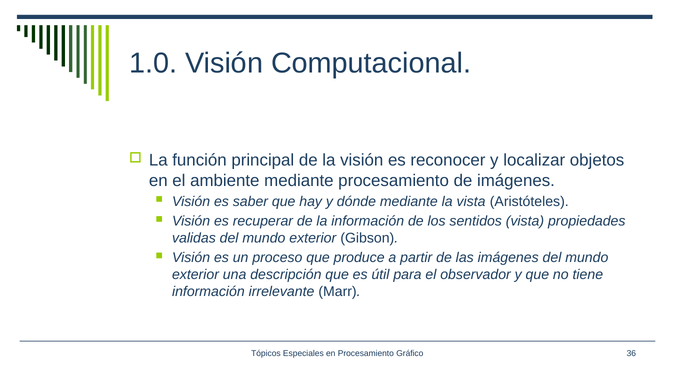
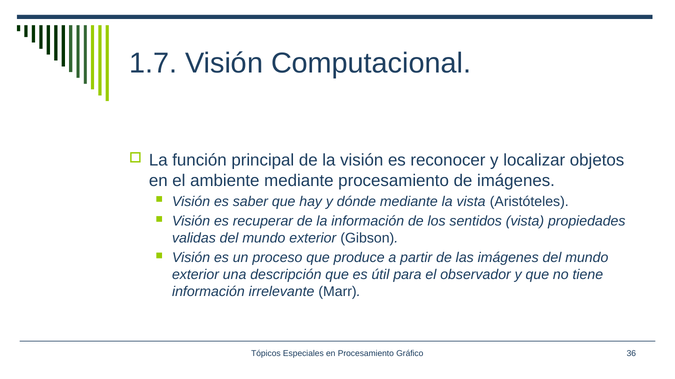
1.0: 1.0 -> 1.7 (153, 63)
